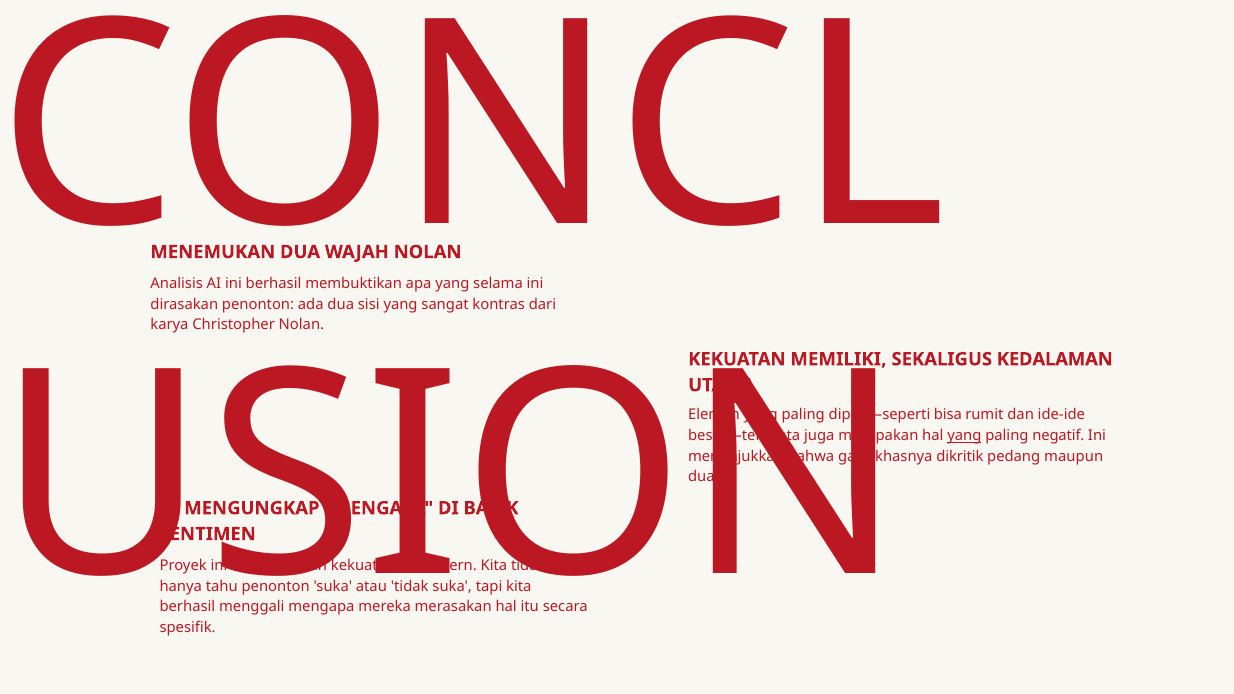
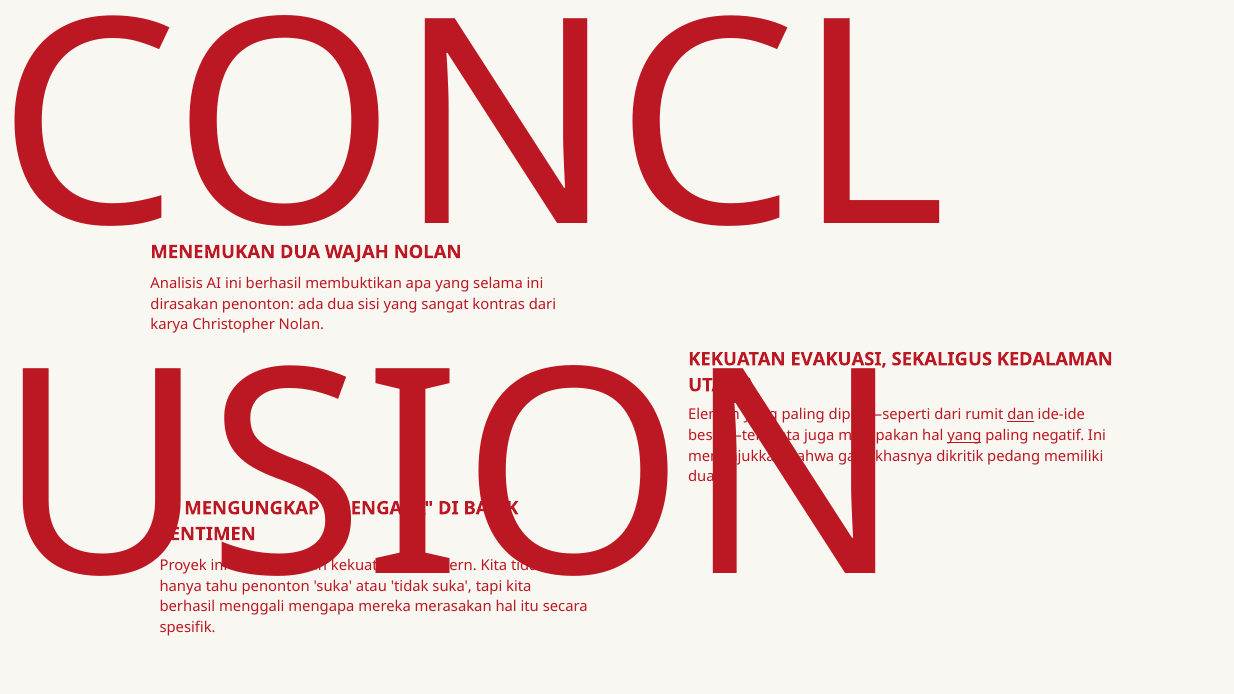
MEMILIKI: MEMILIKI -> EVAKUASI (839, 359)
bisa: bisa -> dari (948, 415)
dan underline: none -> present (1021, 415)
maupun: maupun -> memiliki (1074, 456)
